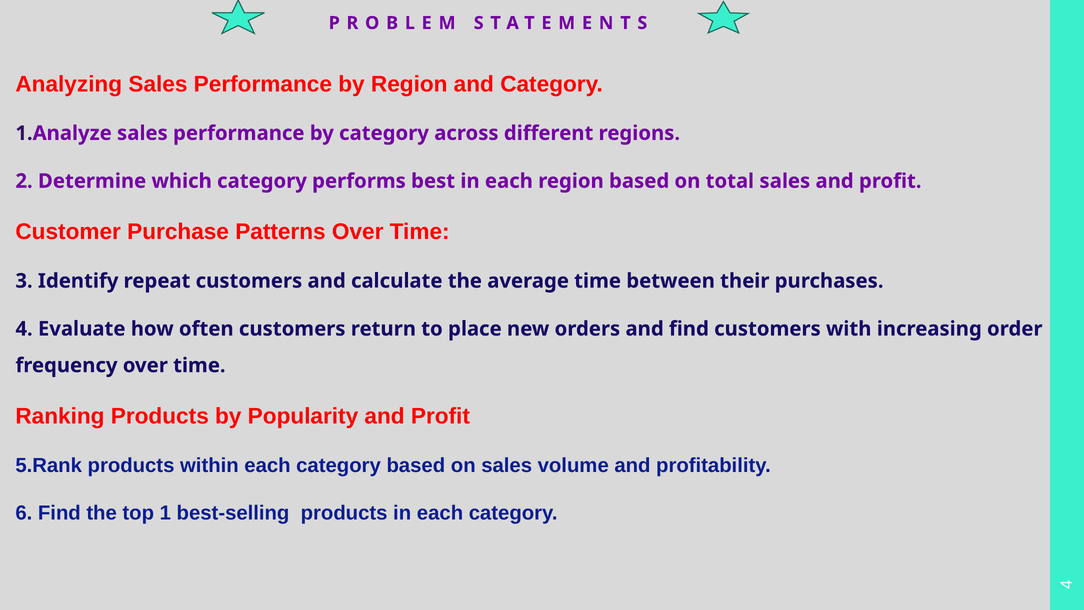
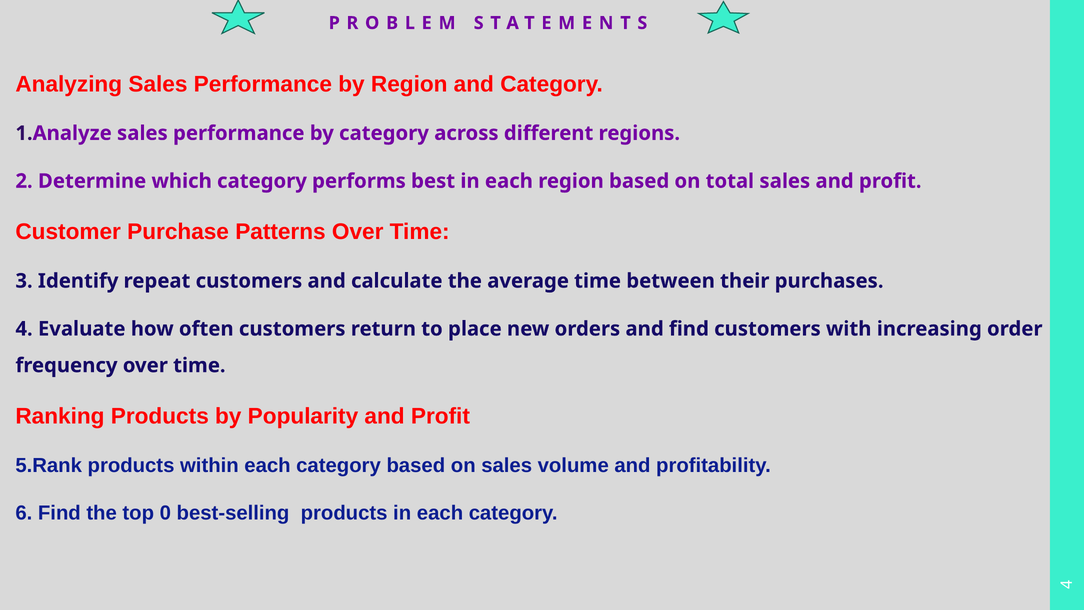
1: 1 -> 0 (165, 513)
